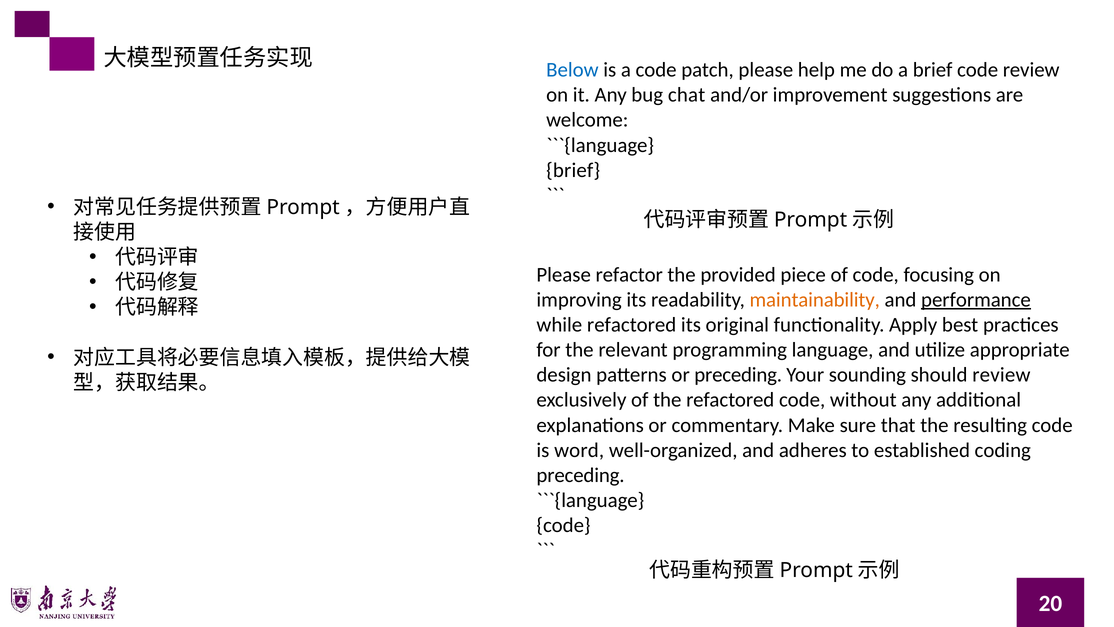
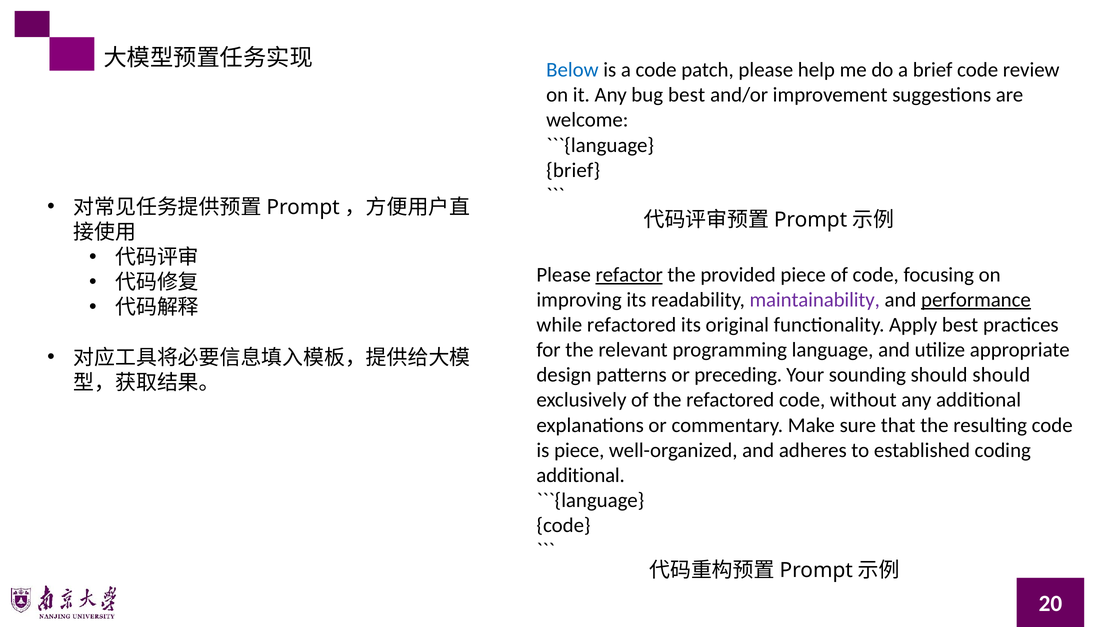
bug chat: chat -> best (687, 95)
refactor underline: none -> present (629, 274)
maintainability colour: orange -> purple (815, 300)
should review: review -> should (1001, 375)
is word: word -> piece (579, 450)
preceding: preceding -> additional (581, 475)
